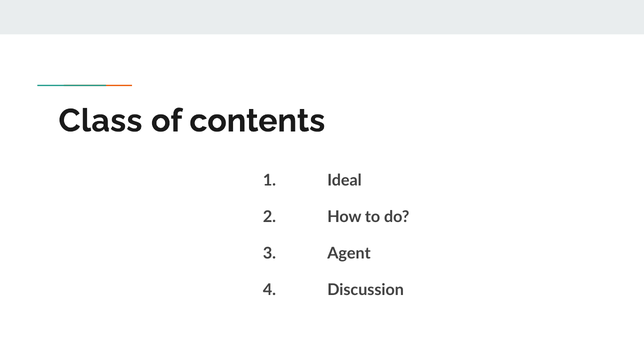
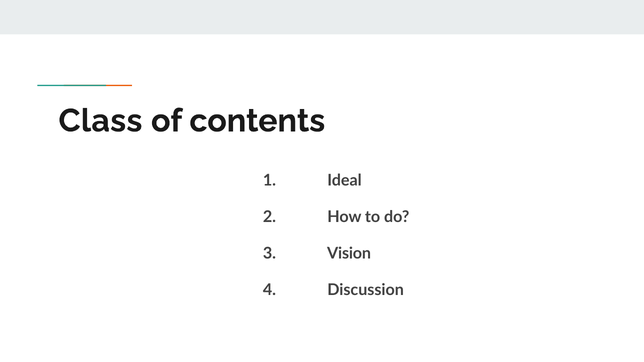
Agent: Agent -> Vision (349, 254)
